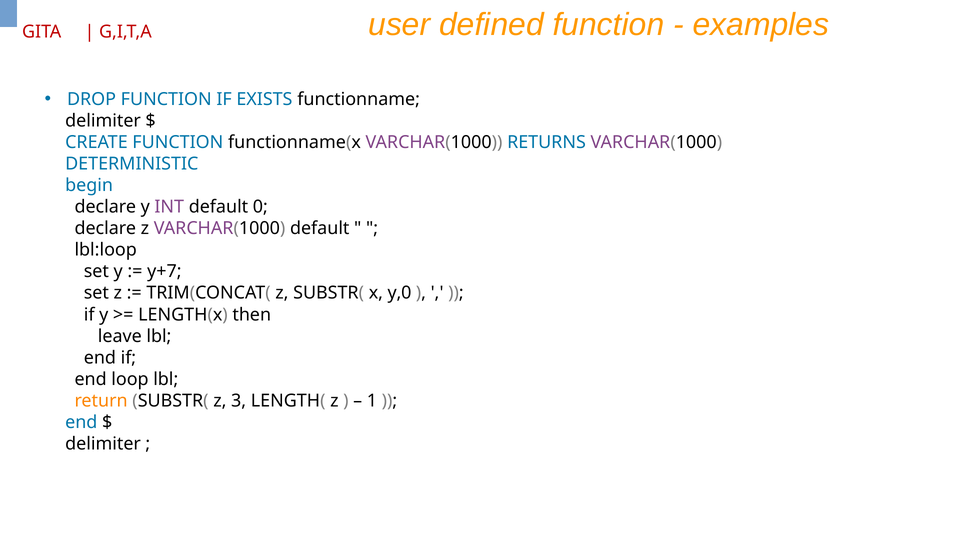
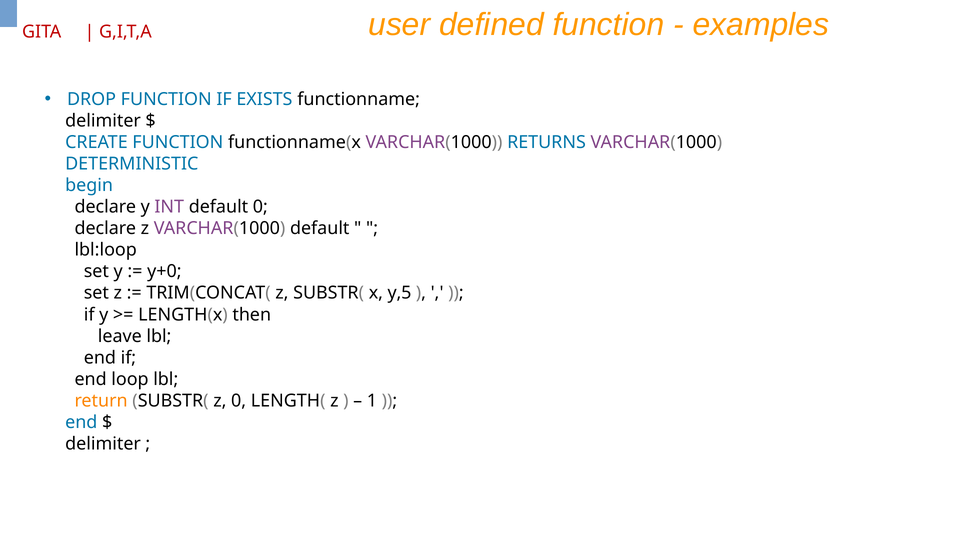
y+7: y+7 -> y+0 (164, 271)
y,0: y,0 -> y,5 (400, 293)
z 3: 3 -> 0 (239, 400)
